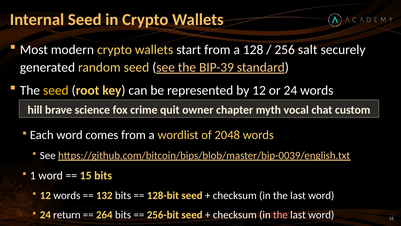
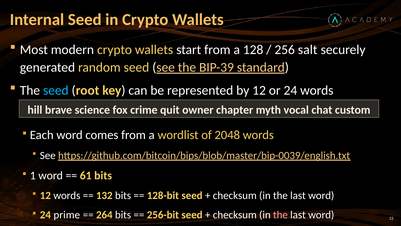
seed colour: yellow -> light blue (56, 90)
15: 15 -> 61 (86, 175)
return: return -> prime (67, 215)
